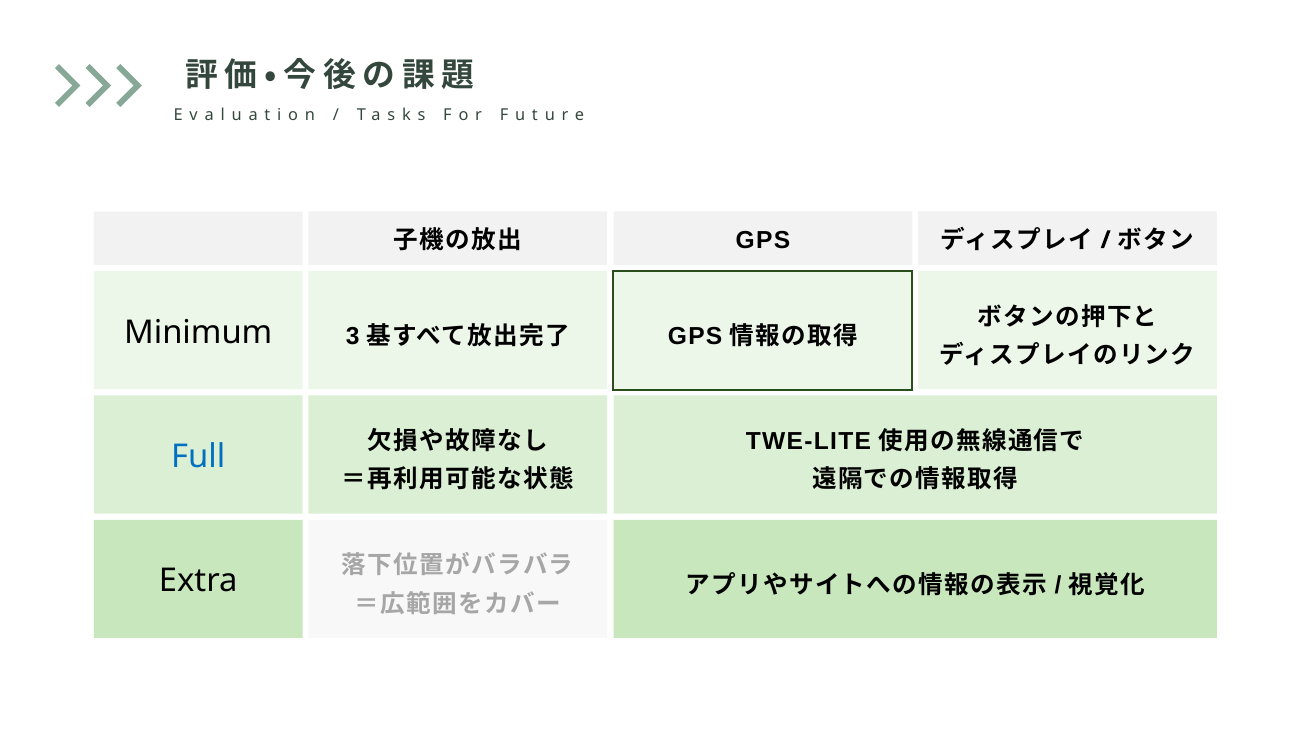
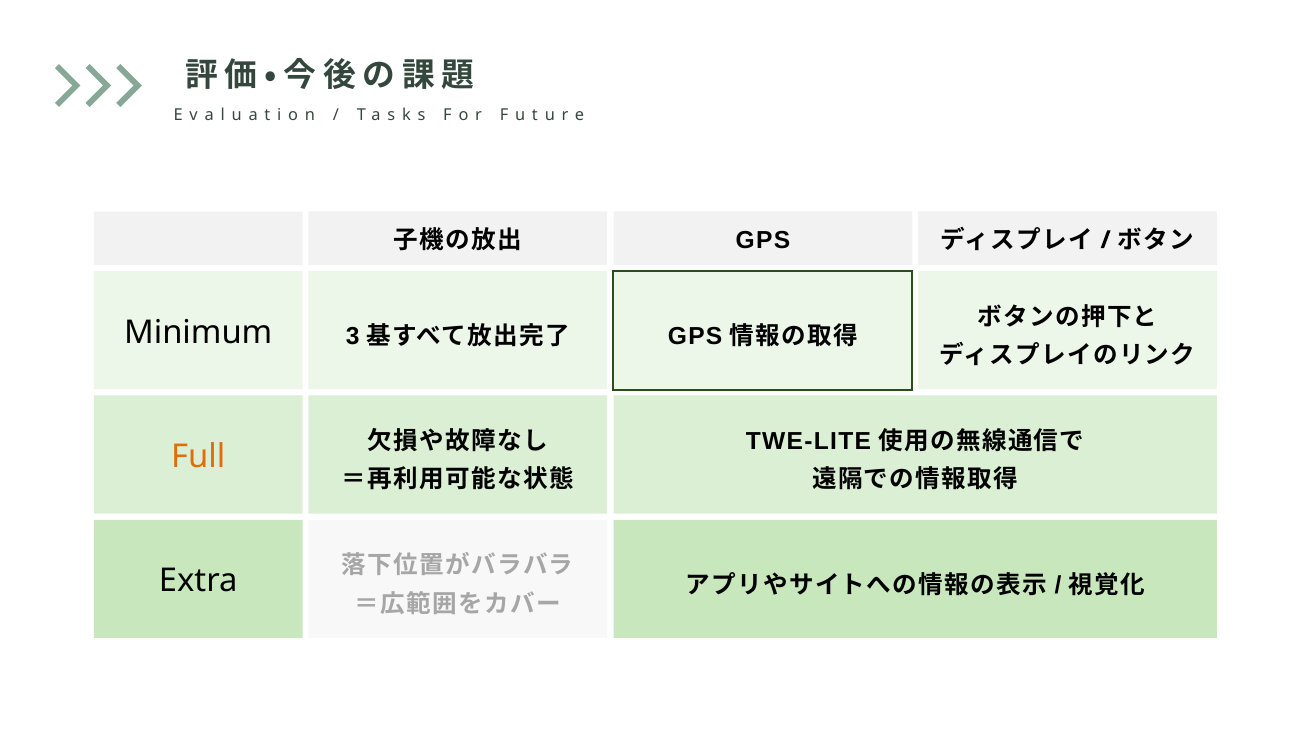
Full colour: blue -> orange (198, 457)
